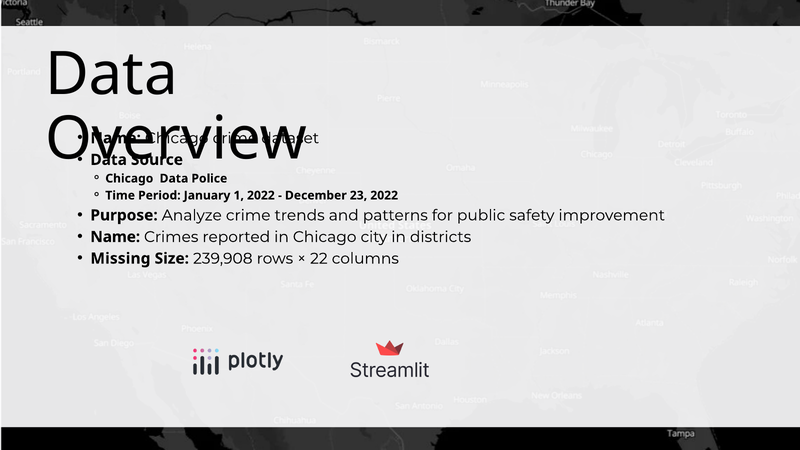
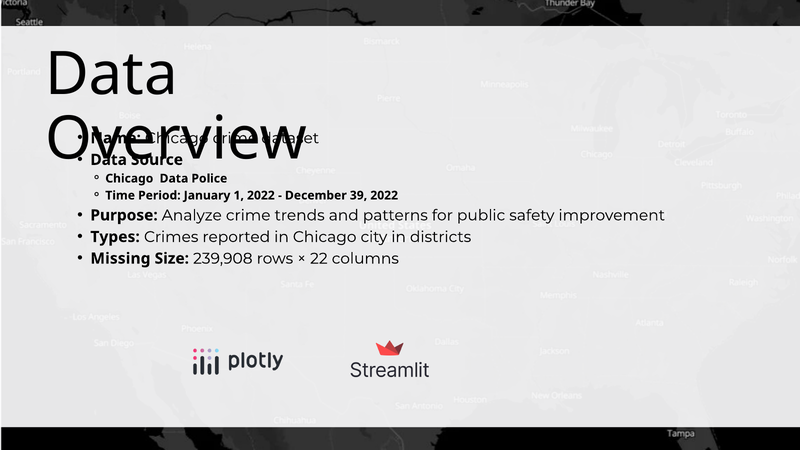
23: 23 -> 39 (359, 195)
Name: Name -> Types (115, 237)
